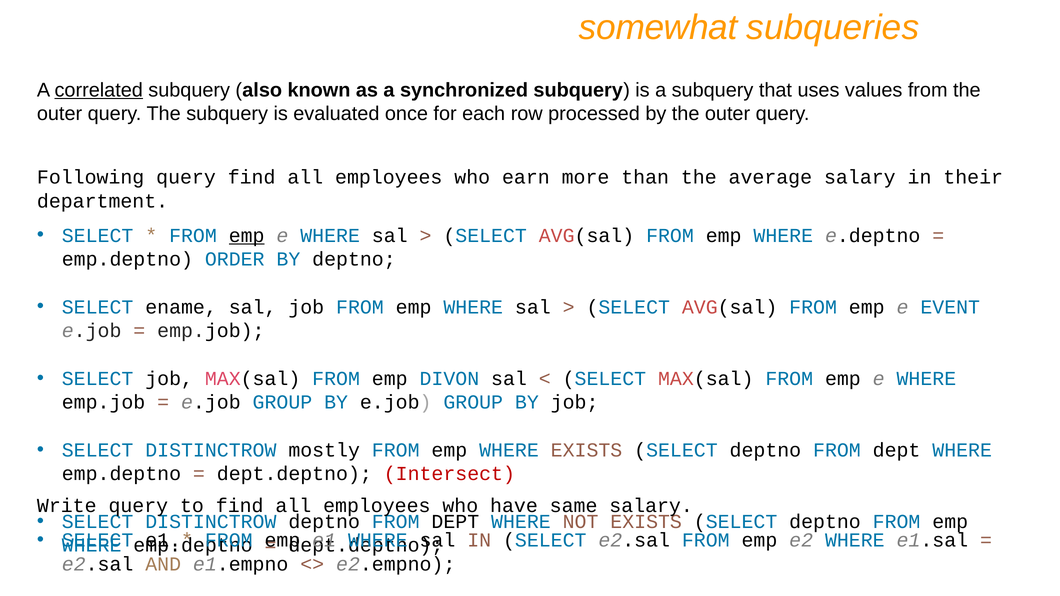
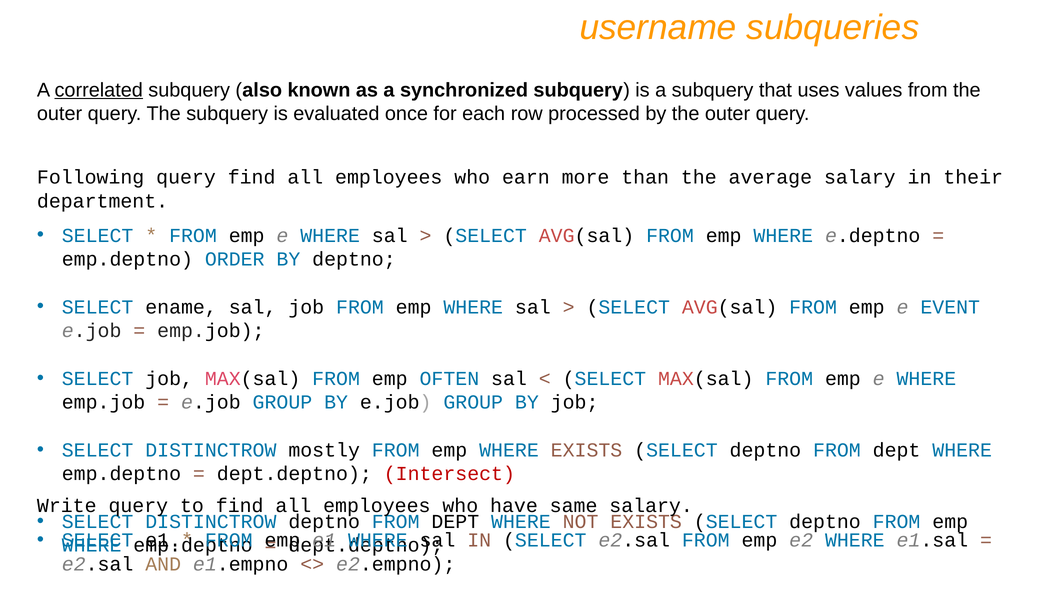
somewhat: somewhat -> username (658, 28)
emp underline: present -> none (247, 236)
DIVON: DIVON -> OFTEN (449, 379)
